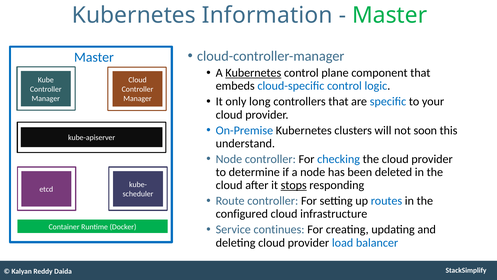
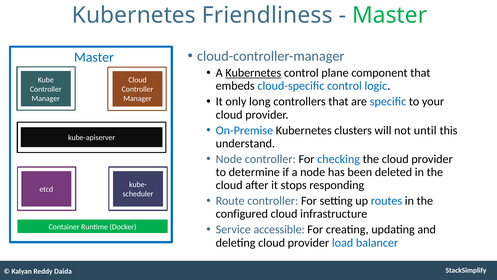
Information: Information -> Friendliness (267, 15)
soon: soon -> until (425, 130)
stops underline: present -> none (294, 185)
continues: continues -> accessible (279, 229)
